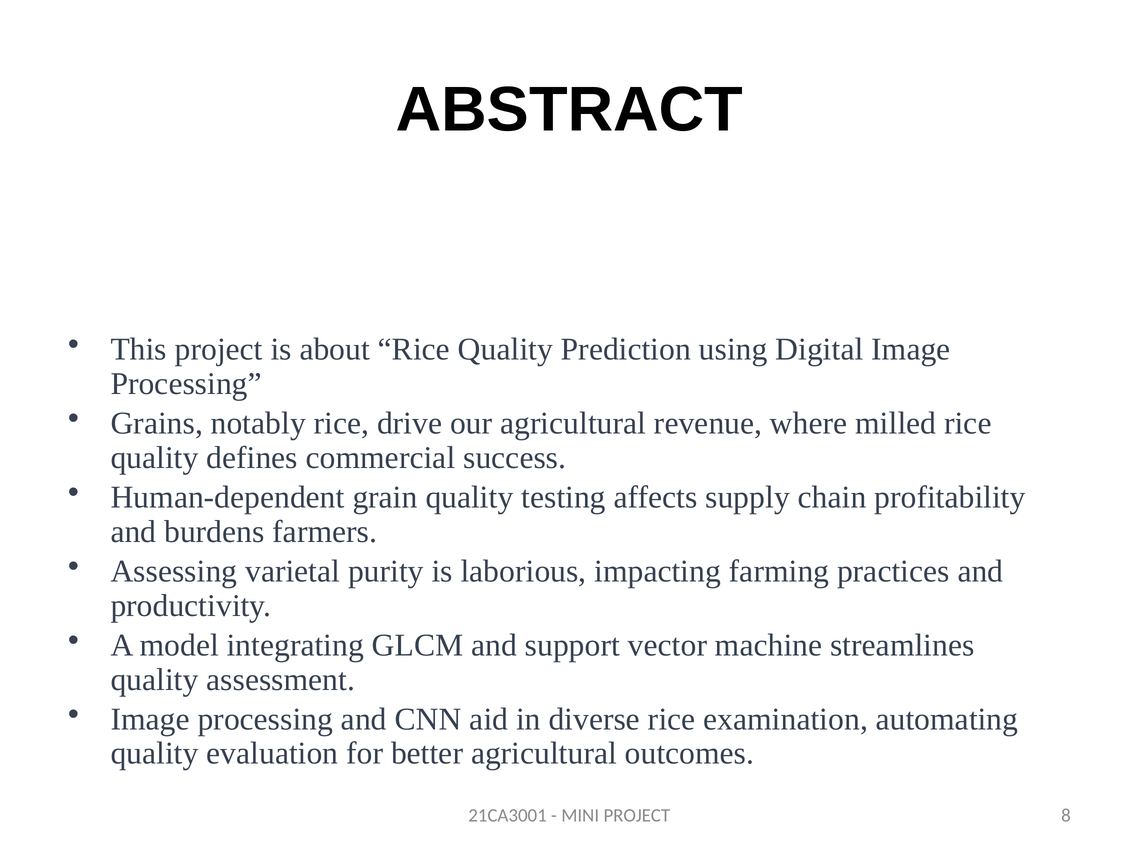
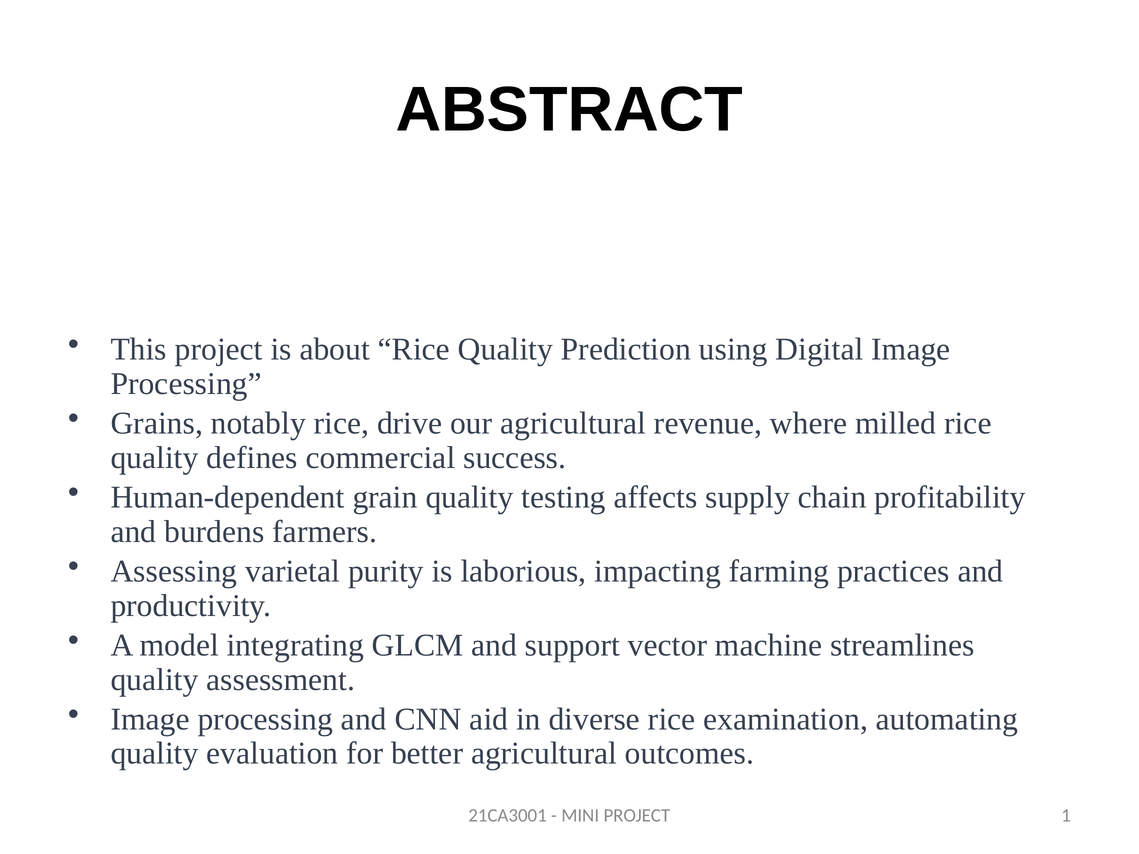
8: 8 -> 1 (1066, 816)
